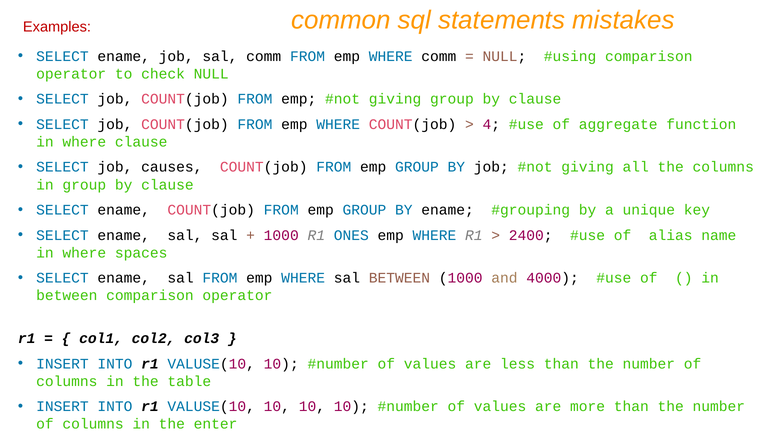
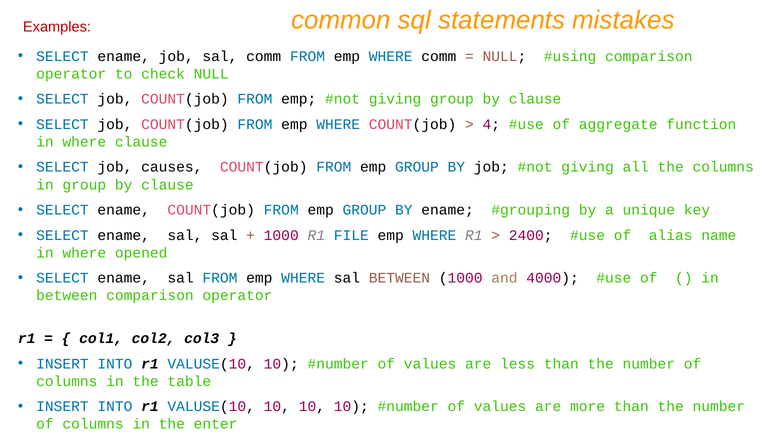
ONES: ONES -> FILE (351, 235)
spaces: spaces -> opened (141, 253)
